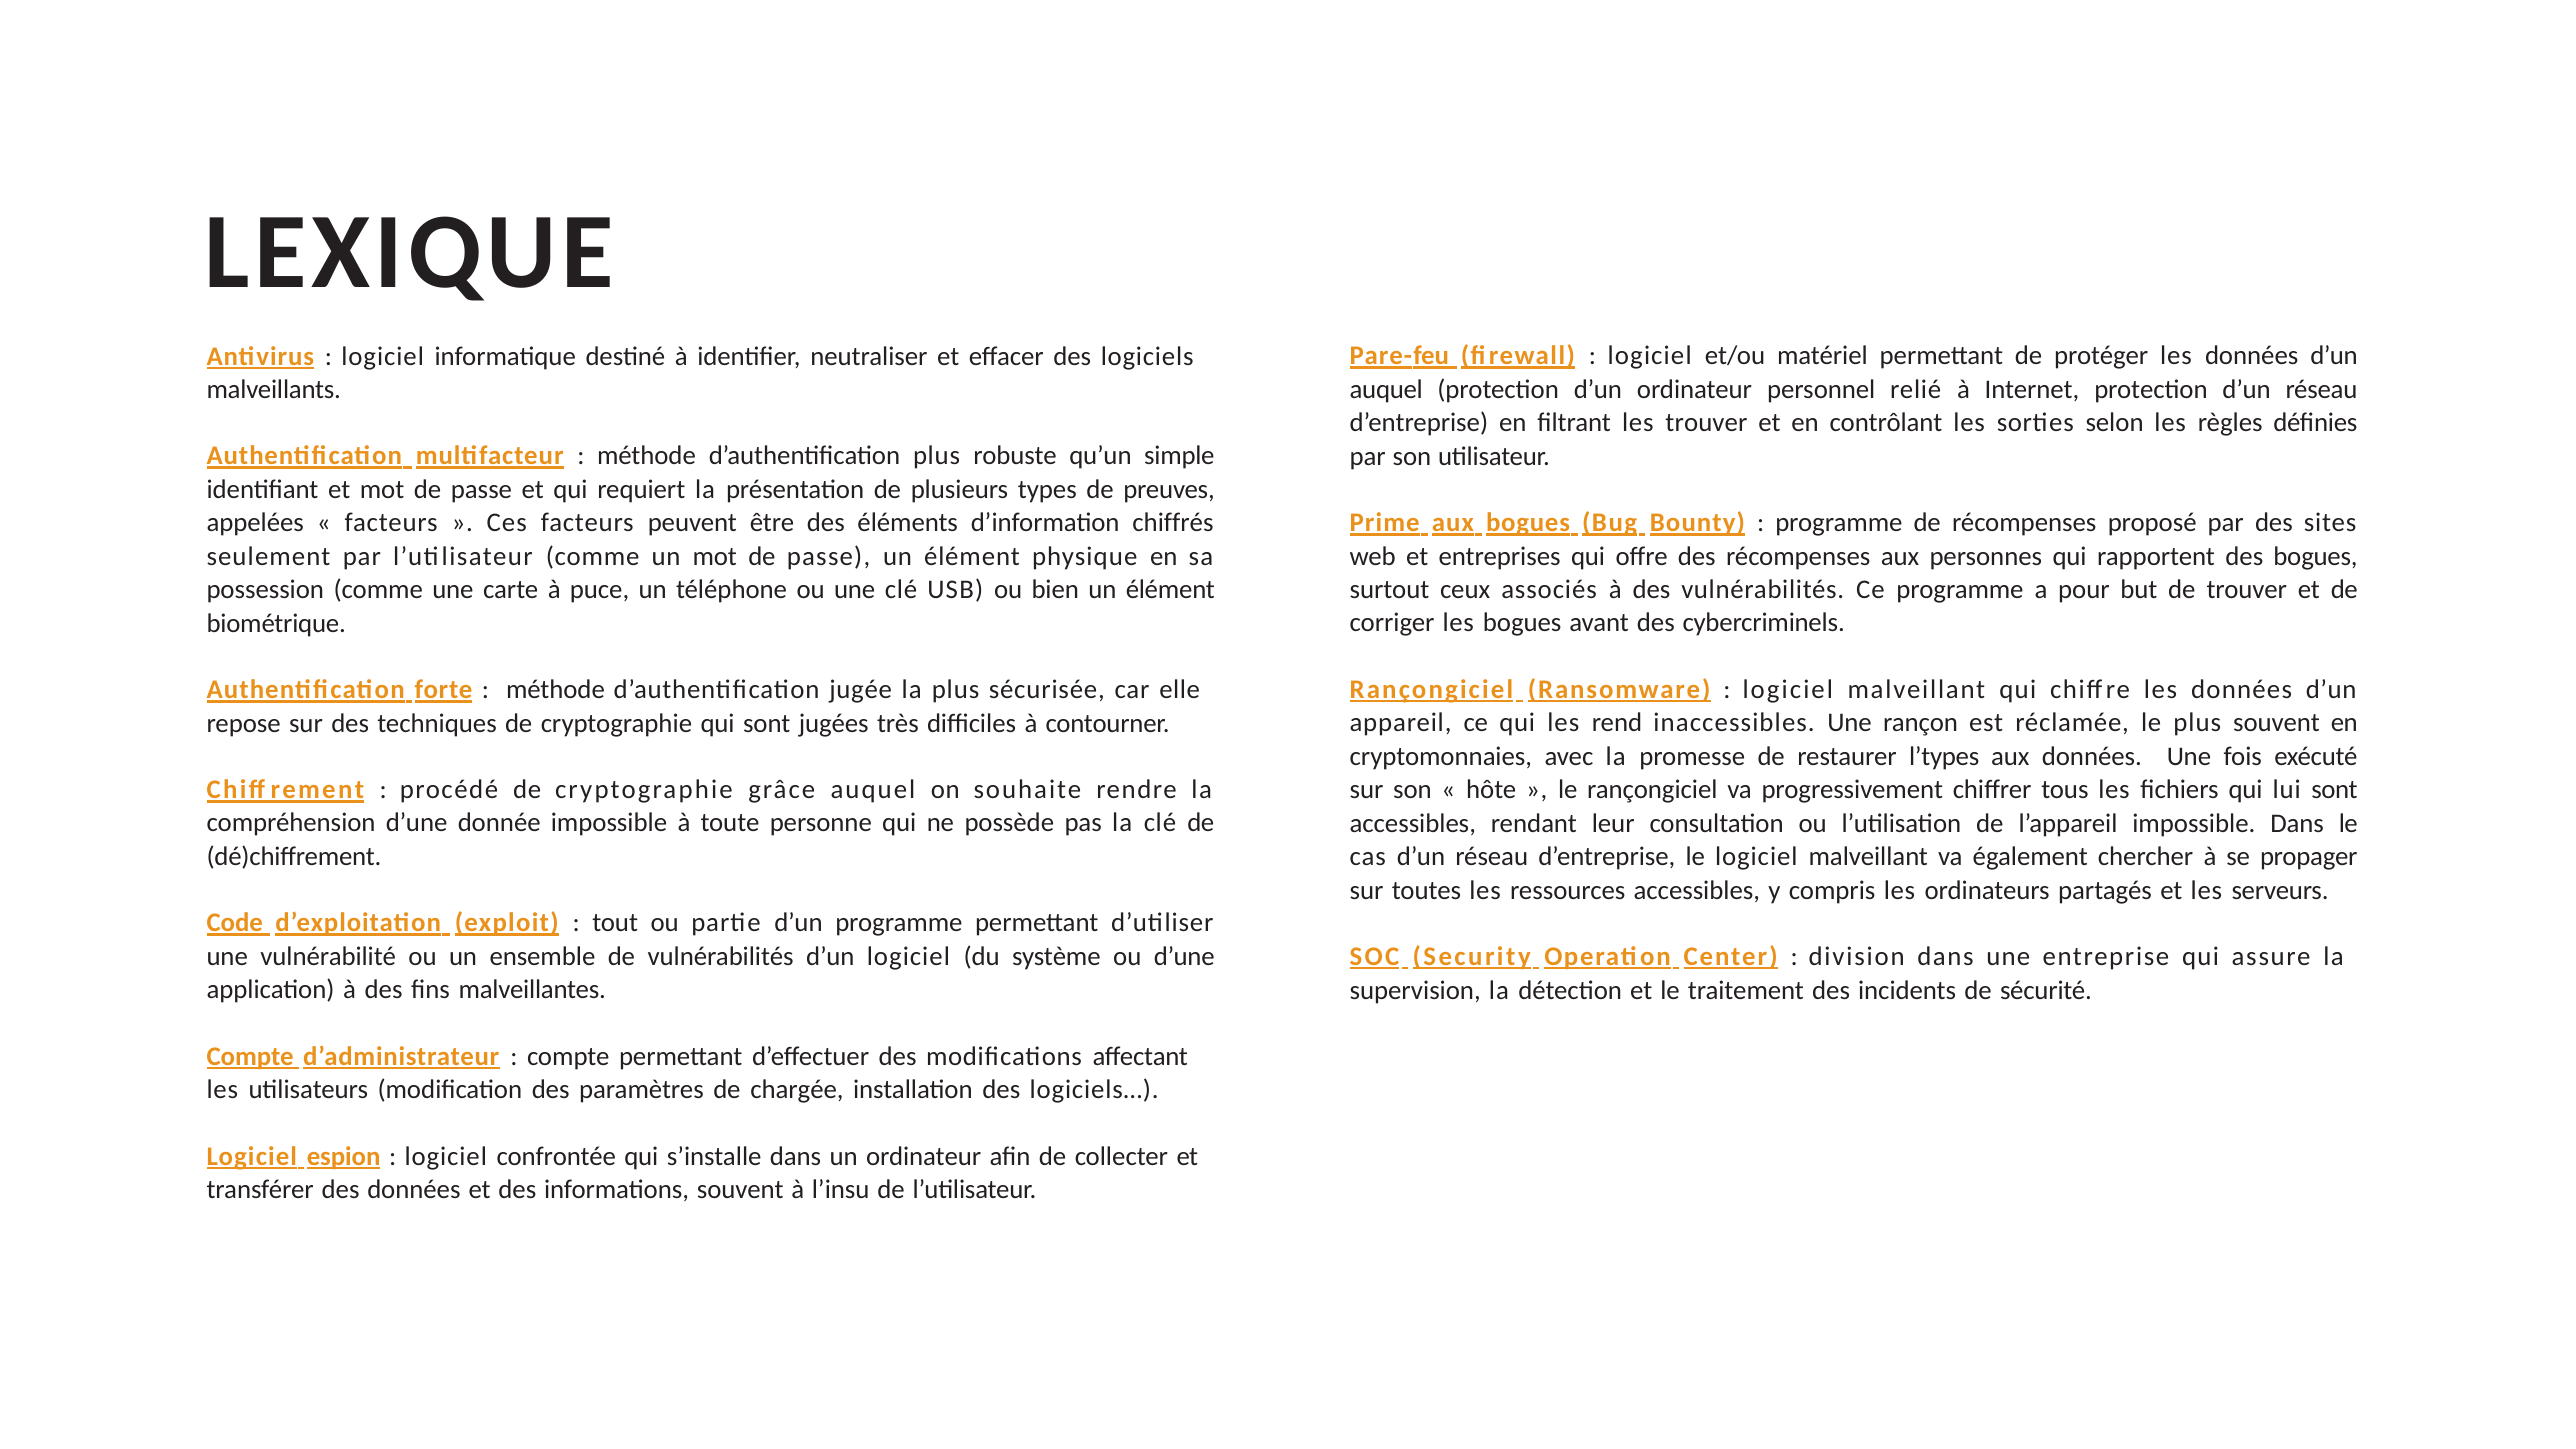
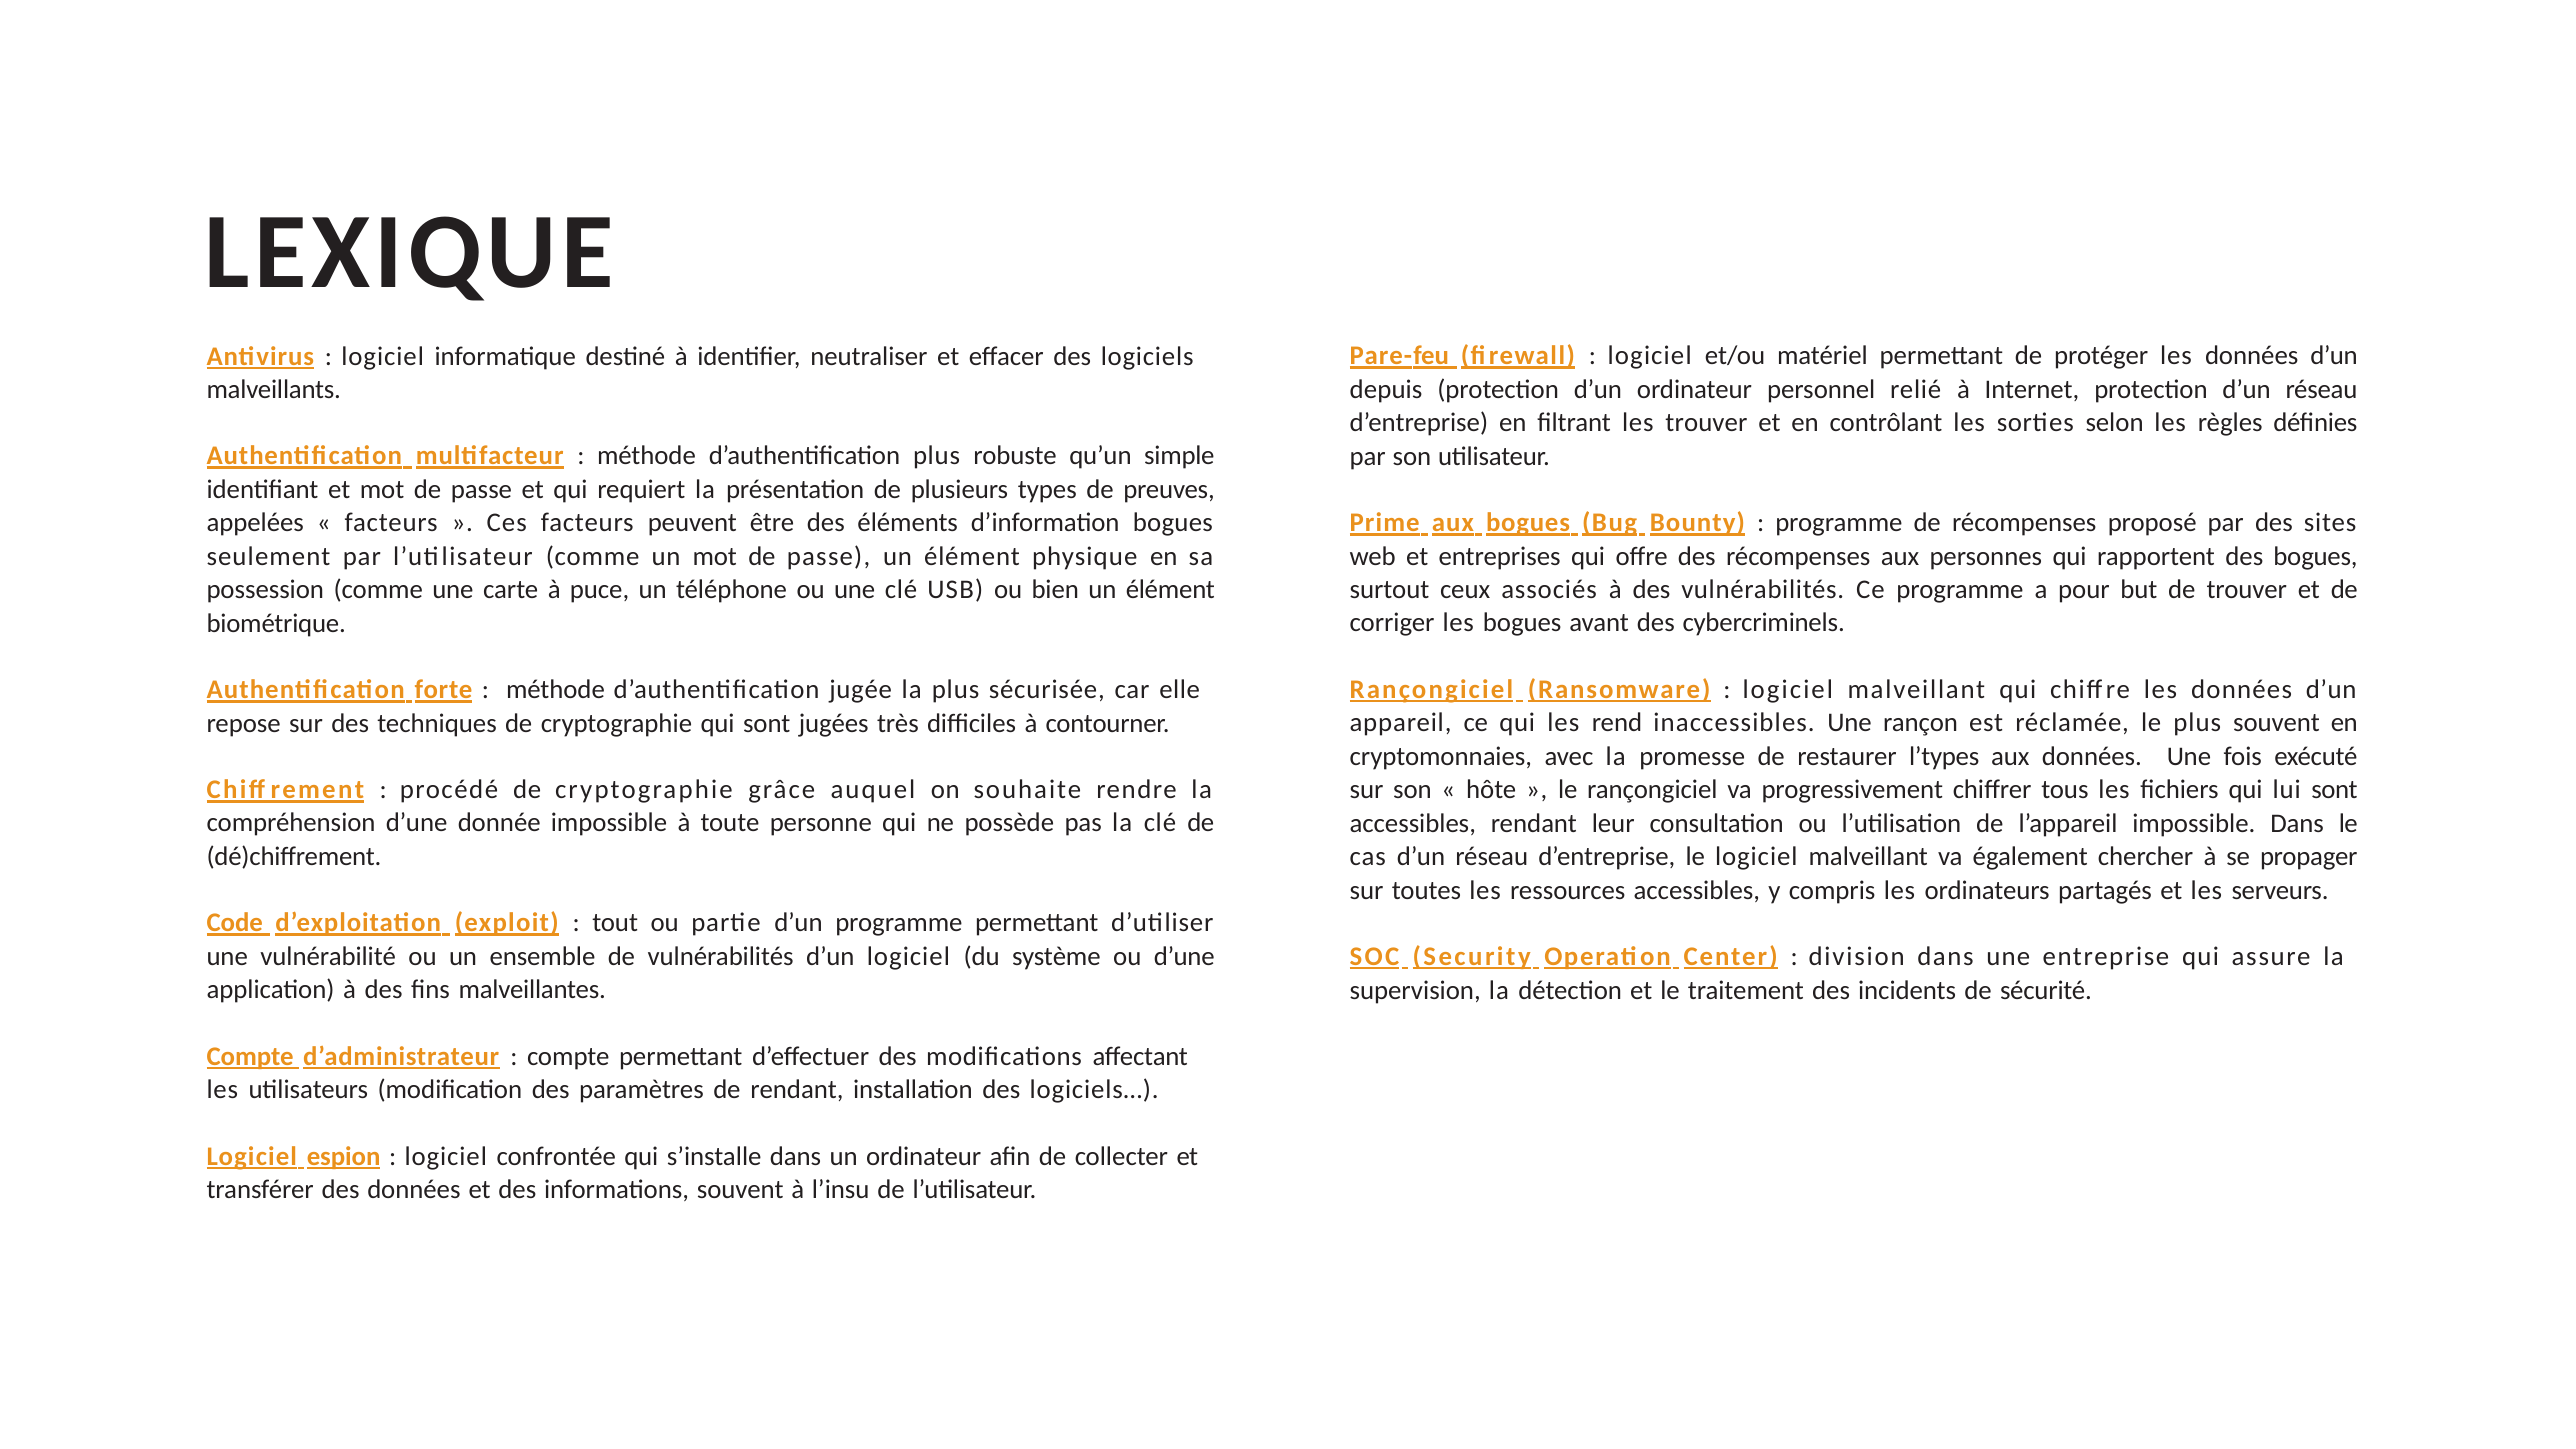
auquel: auquel -> depuis (1386, 390)
d’information chiffrés: chiffrés -> bogues (1173, 523)
de chargée: chargée -> rendant (797, 1090)
